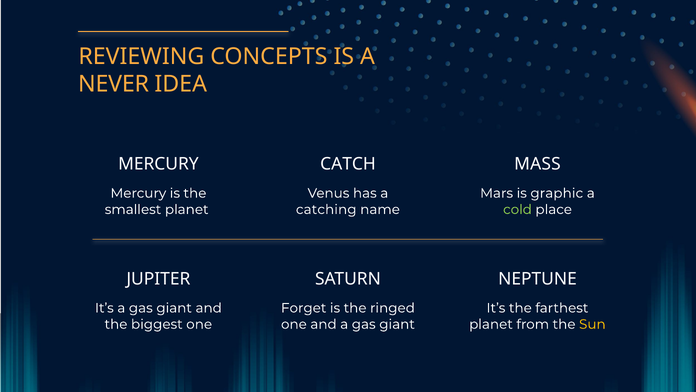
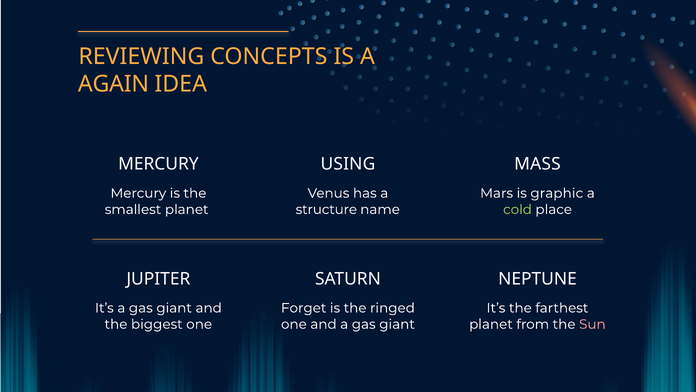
NEVER: NEVER -> AGAIN (114, 84)
CATCH: CATCH -> USING (348, 164)
catching: catching -> structure (326, 209)
Sun colour: yellow -> pink (592, 324)
